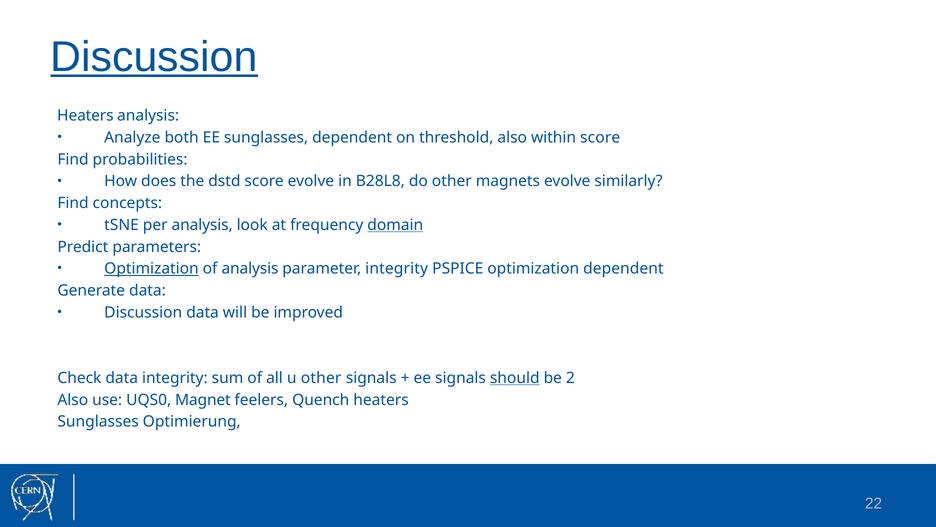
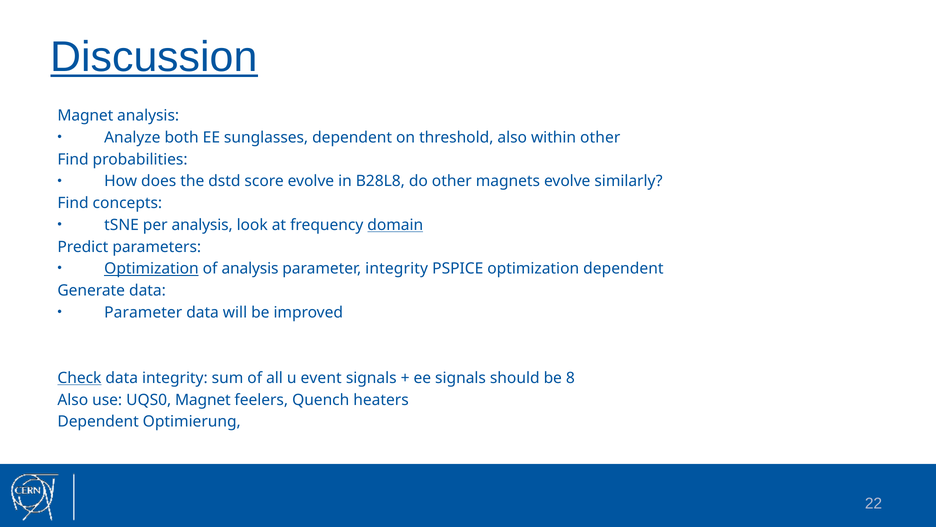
Heaters: Heaters -> Magnet (85, 116)
within score: score -> other (600, 137)
Discussion: Discussion -> Parameter (143, 312)
Check underline: none -> present (79, 378)
u other: other -> event (321, 378)
should underline: present -> none (515, 378)
2: 2 -> 8 (570, 378)
Sunglasses: Sunglasses -> Dependent (98, 421)
